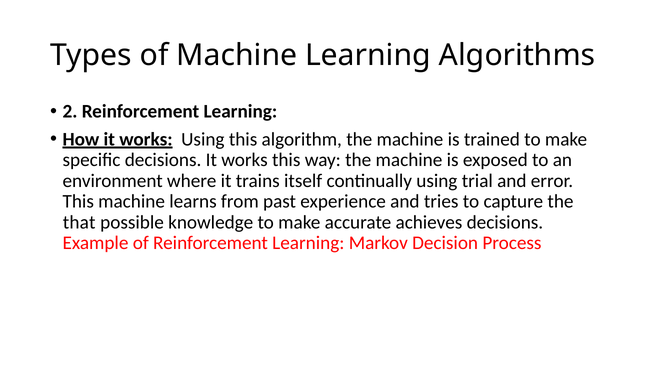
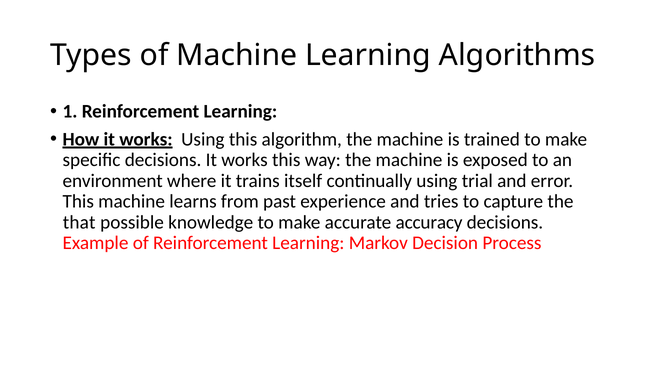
2: 2 -> 1 (70, 111)
achieves: achieves -> accuracy (429, 222)
